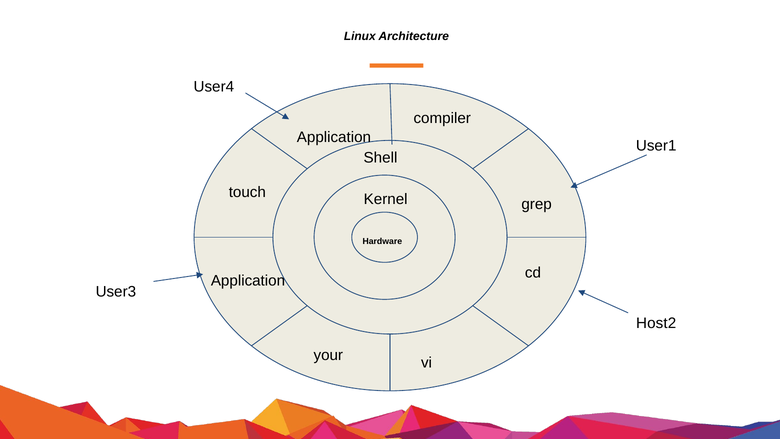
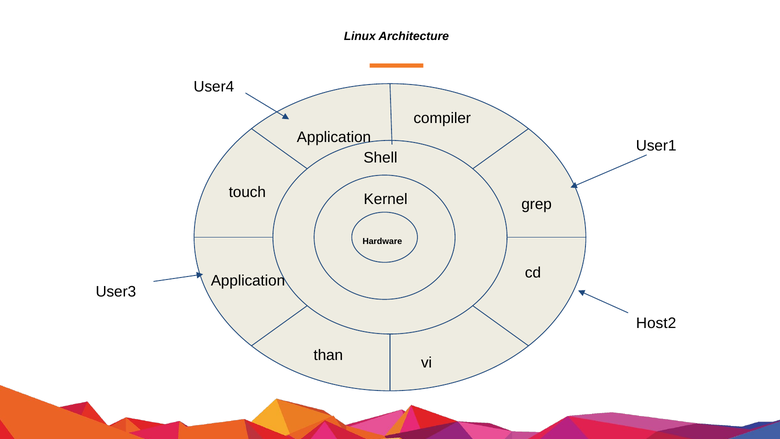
your: your -> than (328, 355)
